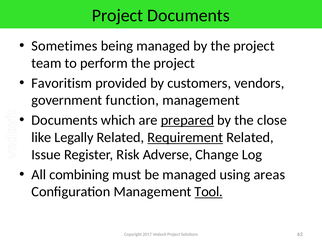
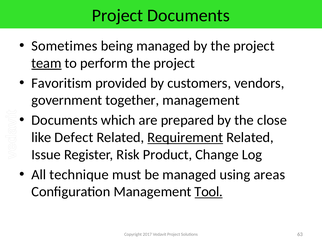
team underline: none -> present (46, 63)
function: function -> together (132, 100)
prepared underline: present -> none (187, 121)
Legally: Legally -> Defect (74, 138)
Adverse: Adverse -> Product (168, 155)
combining: combining -> technique (79, 175)
